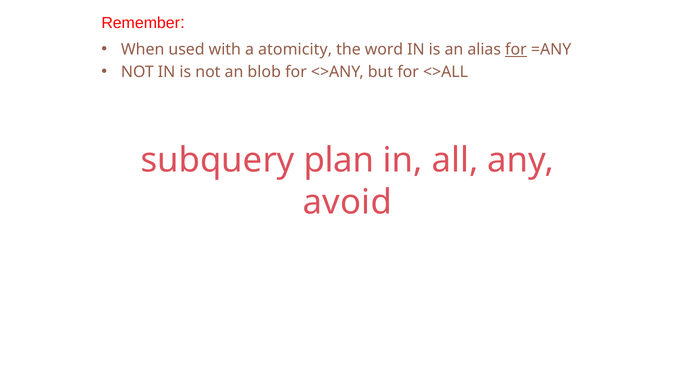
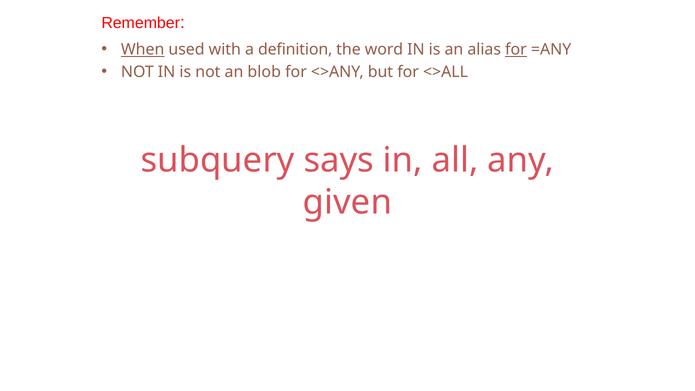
When underline: none -> present (143, 49)
atomicity: atomicity -> definition (295, 49)
plan: plan -> says (339, 160)
avoid: avoid -> given (347, 202)
